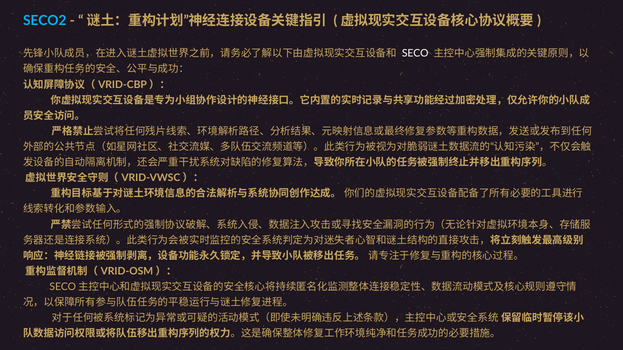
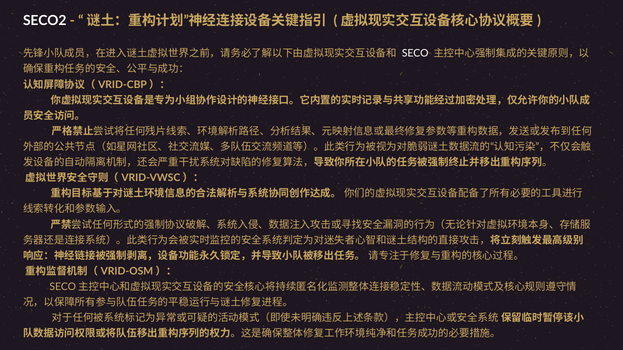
SECO2 colour: light blue -> white (45, 21)
